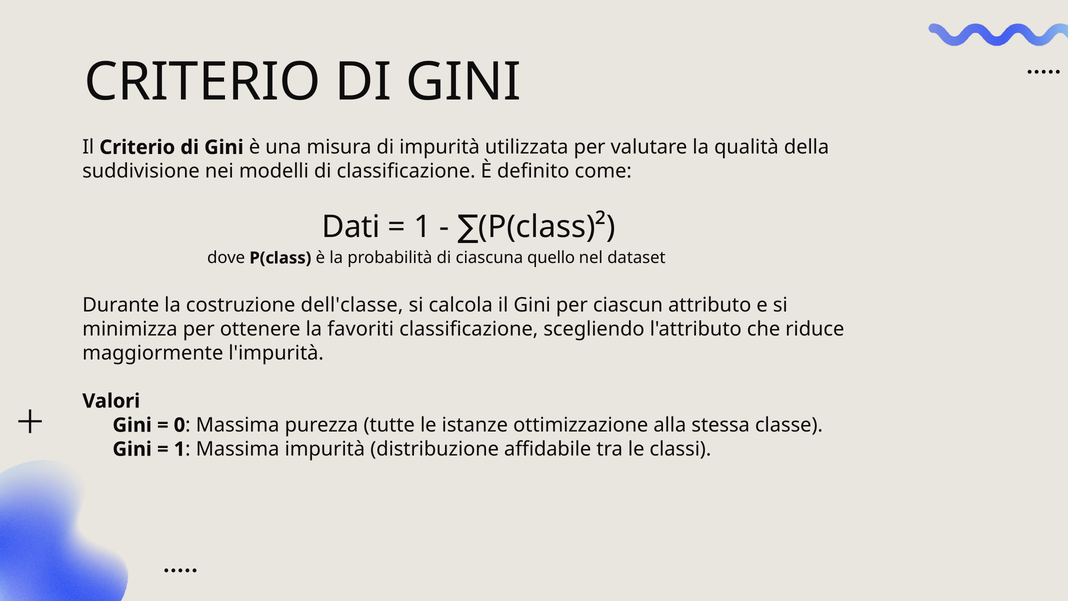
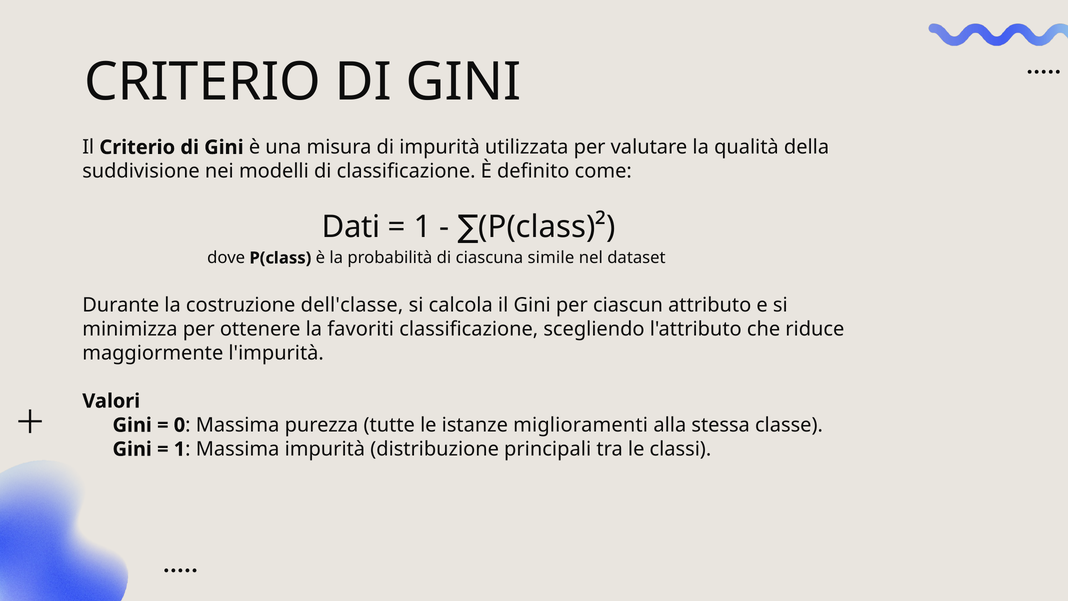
quello: quello -> simile (551, 258)
ottimizzazione: ottimizzazione -> miglioramenti (581, 425)
affidabile: affidabile -> principali (548, 449)
